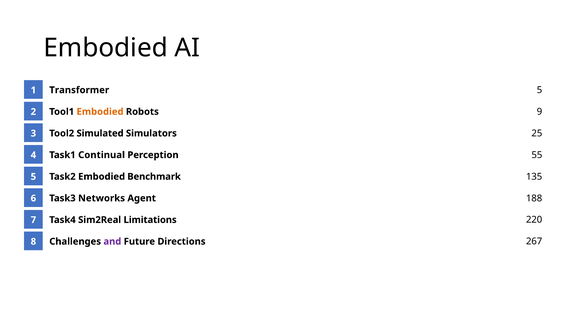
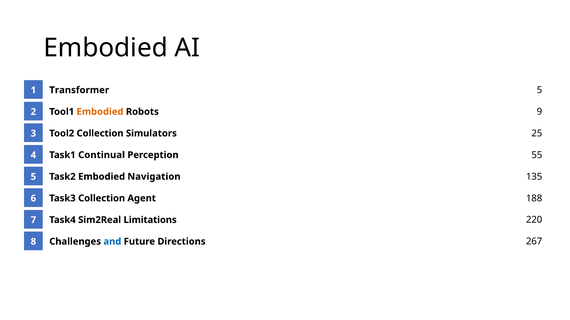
Tool2 Simulated: Simulated -> Collection (100, 134)
Benchmark: Benchmark -> Navigation (154, 177)
Task3 Networks: Networks -> Collection (102, 199)
and colour: purple -> blue (112, 242)
